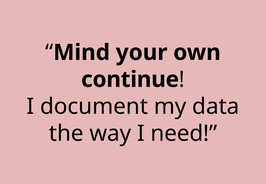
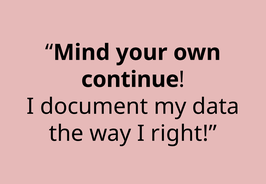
need: need -> right (184, 134)
